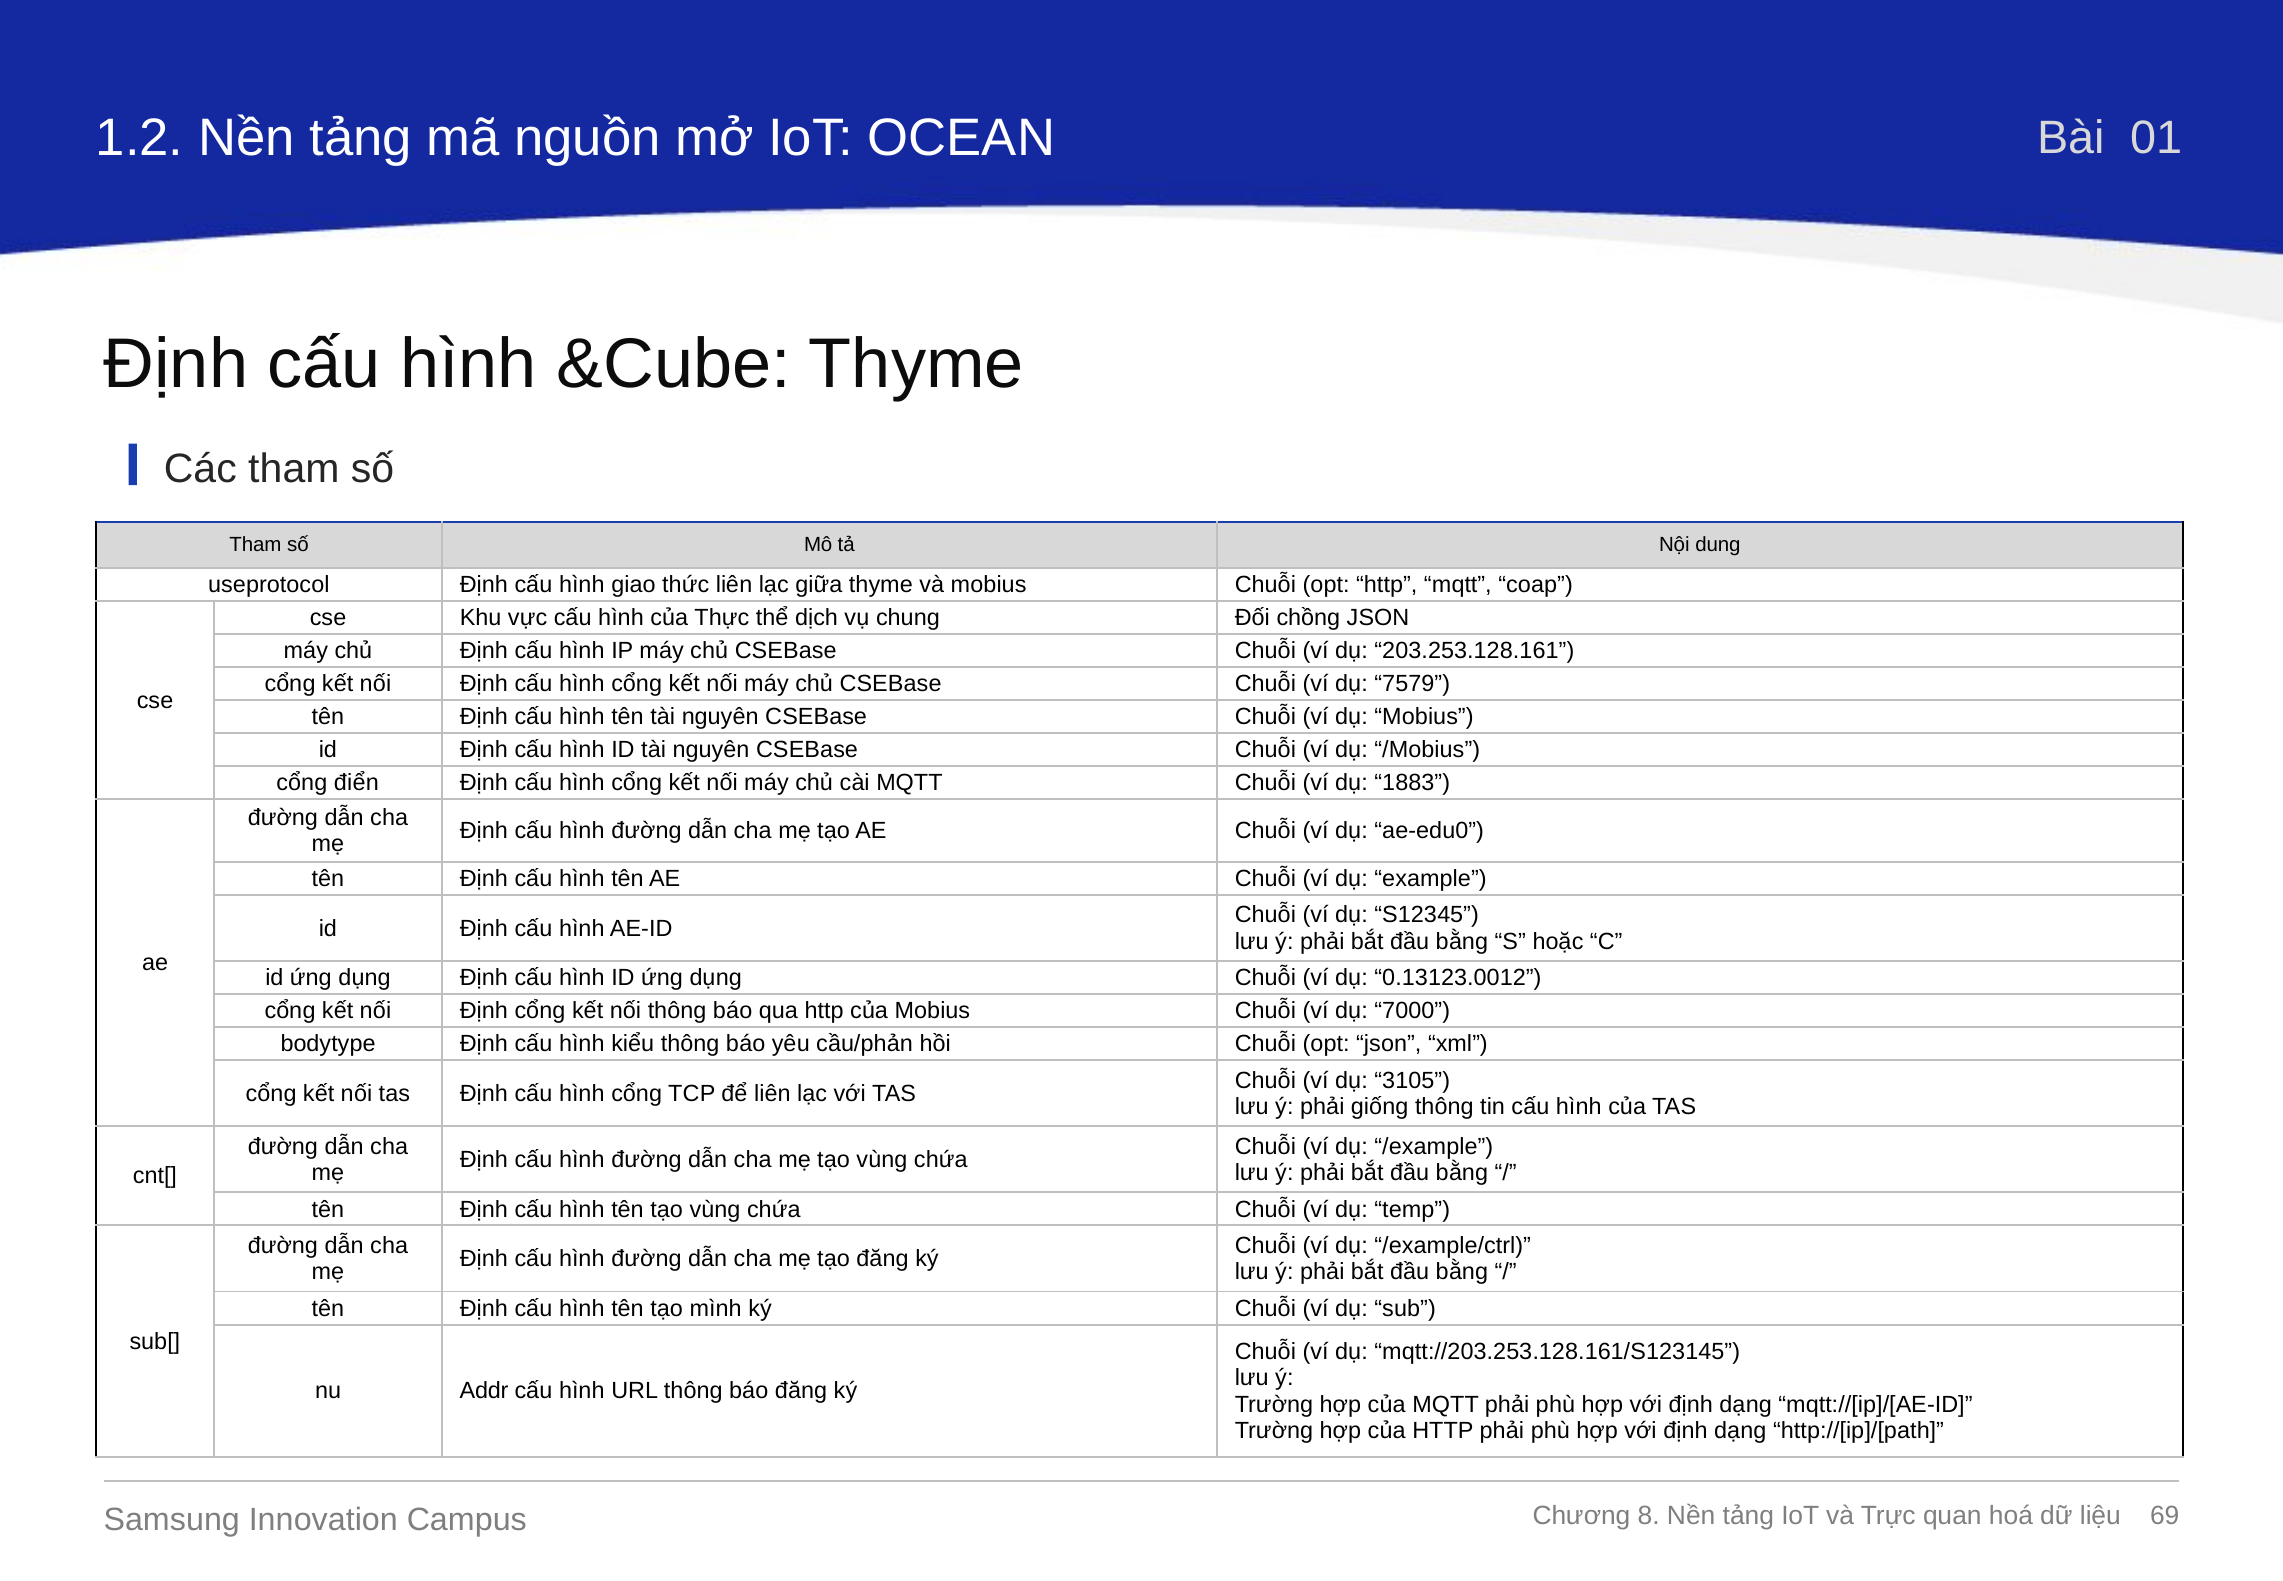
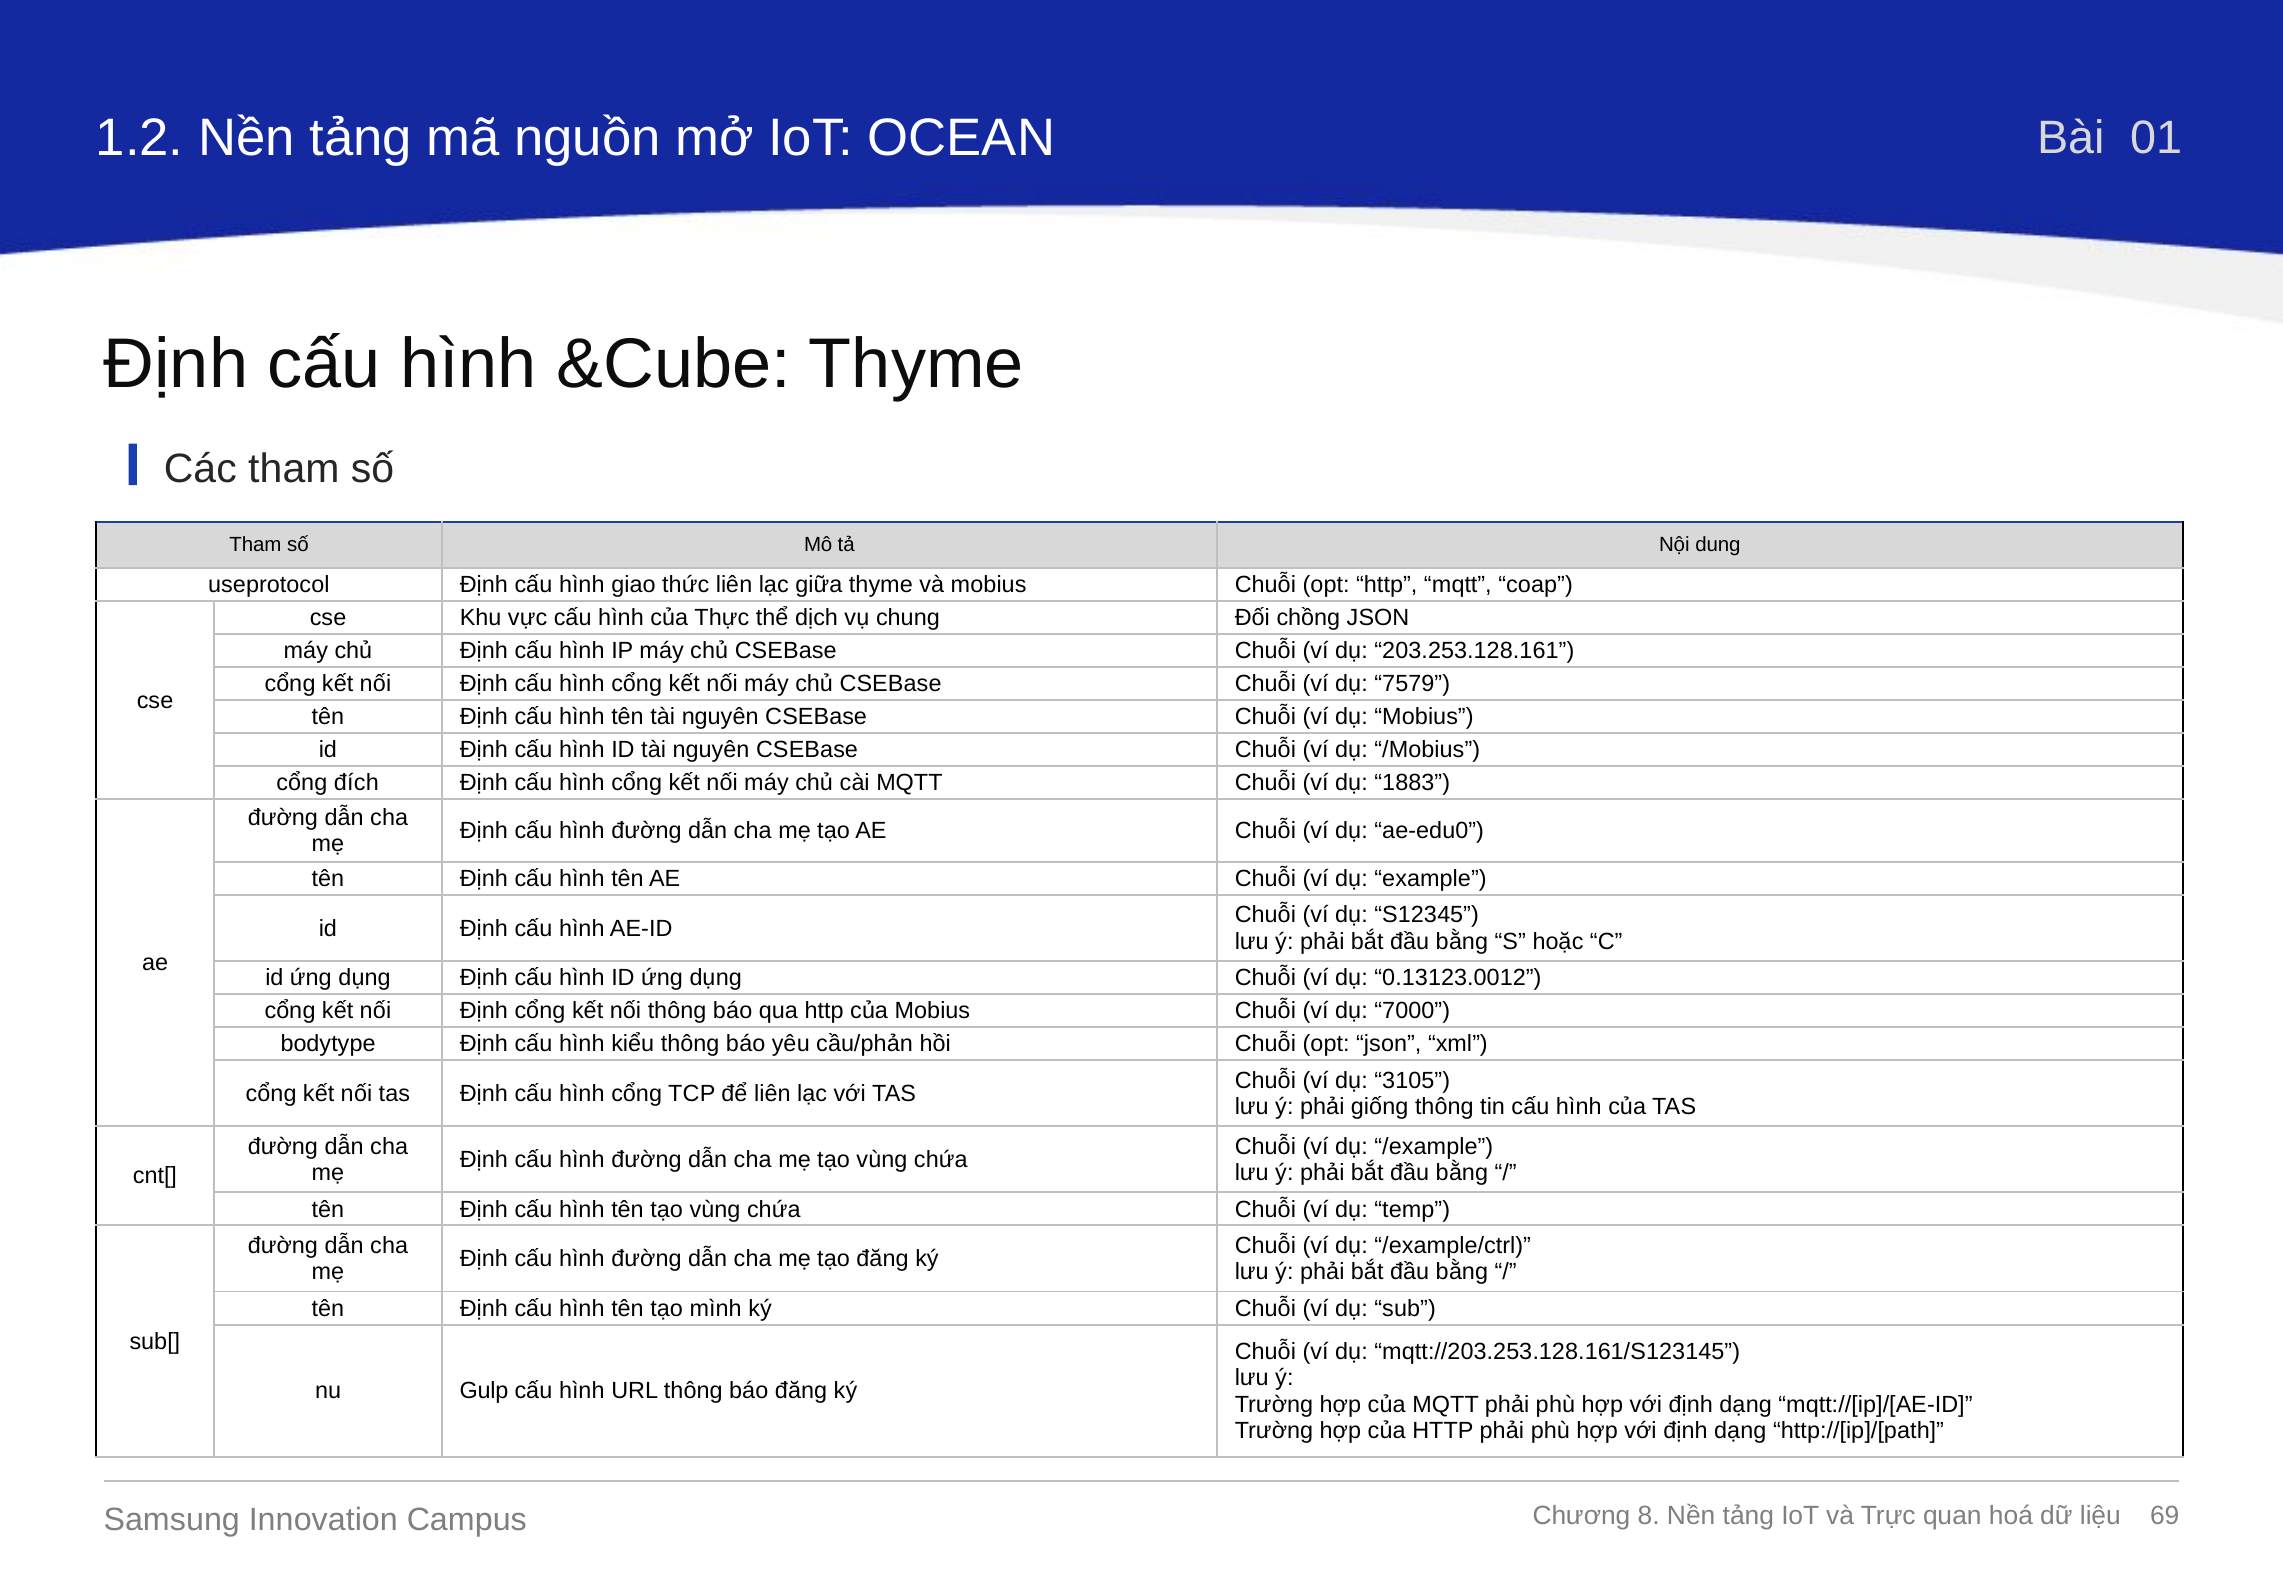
điển: điển -> đích (356, 783)
Addr: Addr -> Gulp (484, 1391)
